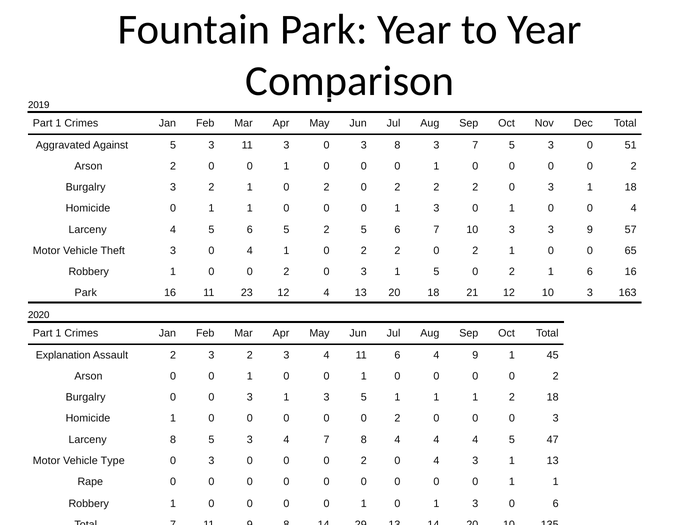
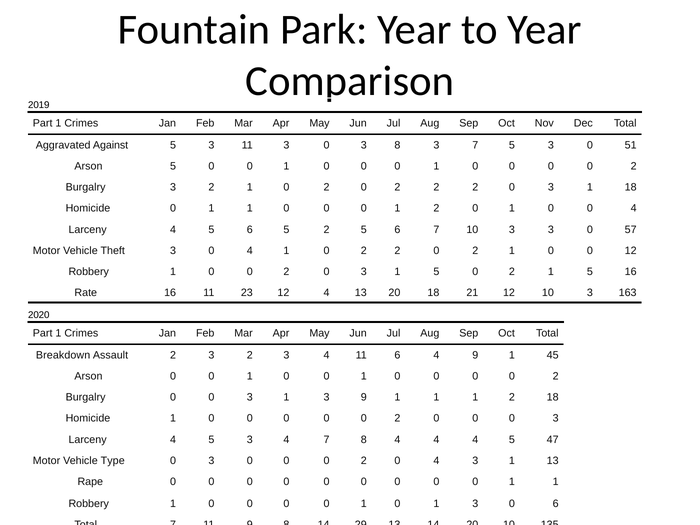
Arson 2: 2 -> 5 (173, 166)
0 0 1 3: 3 -> 2 (436, 208)
3 3 9: 9 -> 0 (590, 229)
0 65: 65 -> 12 (631, 251)
2 1 6: 6 -> 5 (590, 272)
Park: Park -> Rate (86, 293)
Explanation: Explanation -> Breakdown (63, 355)
3 5: 5 -> 9 (364, 397)
8: 8 -> 4 (173, 439)
